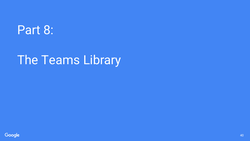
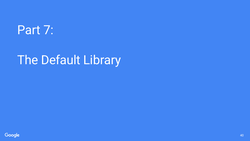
8: 8 -> 7 (49, 30)
Teams: Teams -> Default (61, 60)
